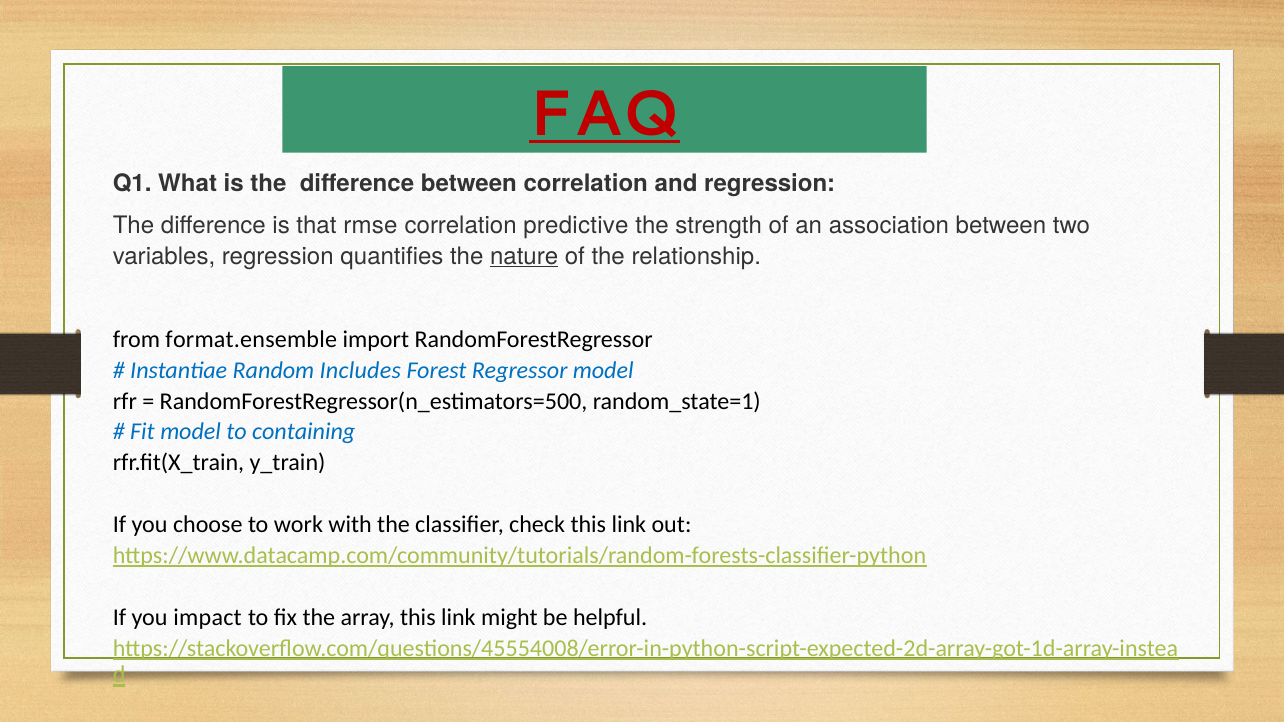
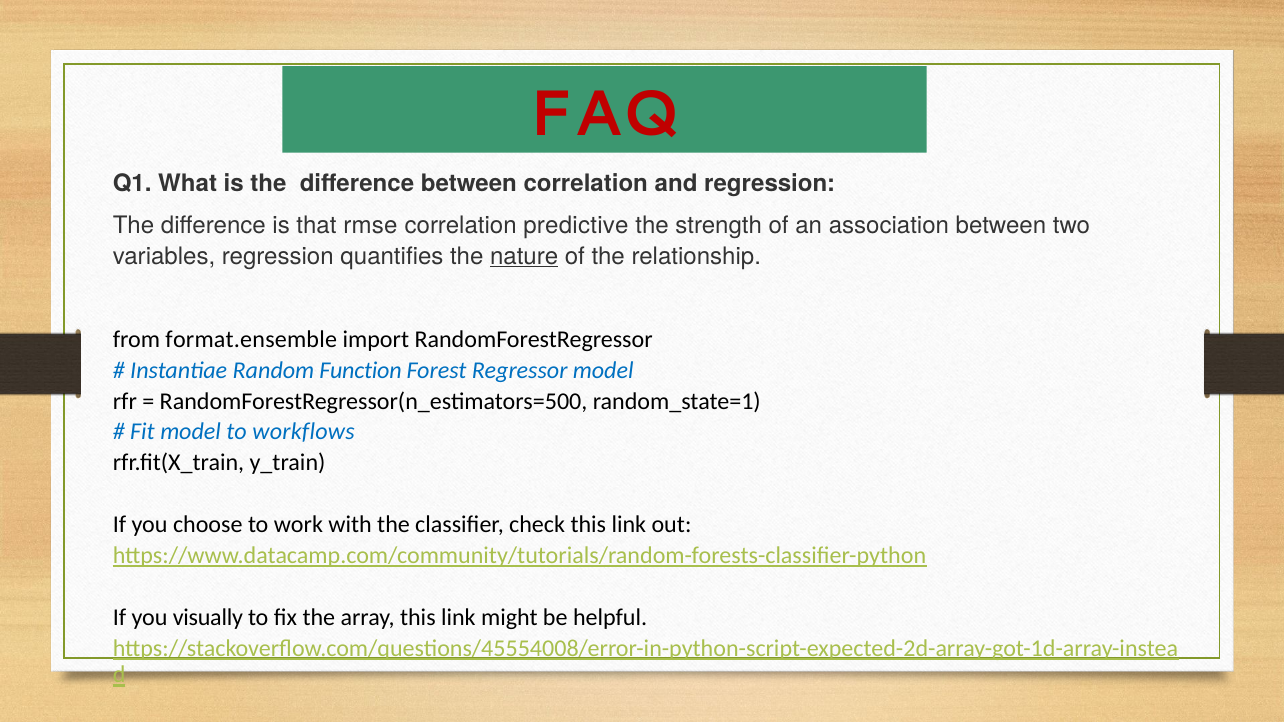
FAQ underline: present -> none (604, 114)
Includes: Includes -> Function (360, 370)
containing: containing -> workflows (304, 432)
impact: impact -> visually (208, 618)
